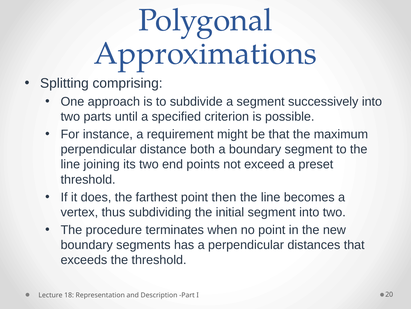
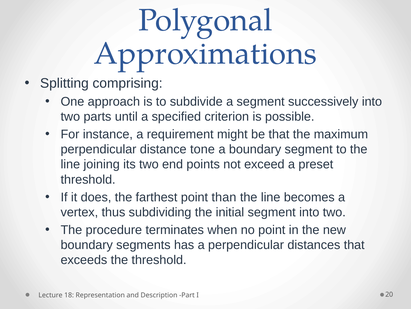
both: both -> tone (202, 149)
then: then -> than (224, 197)
